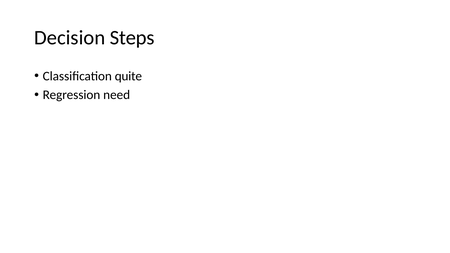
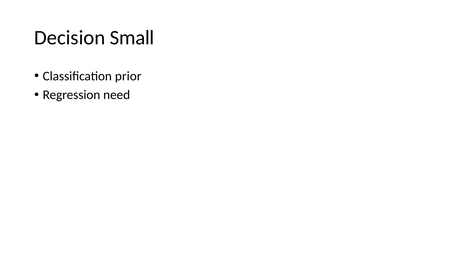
Steps: Steps -> Small (132, 38)
quite: quite -> prior (128, 76)
